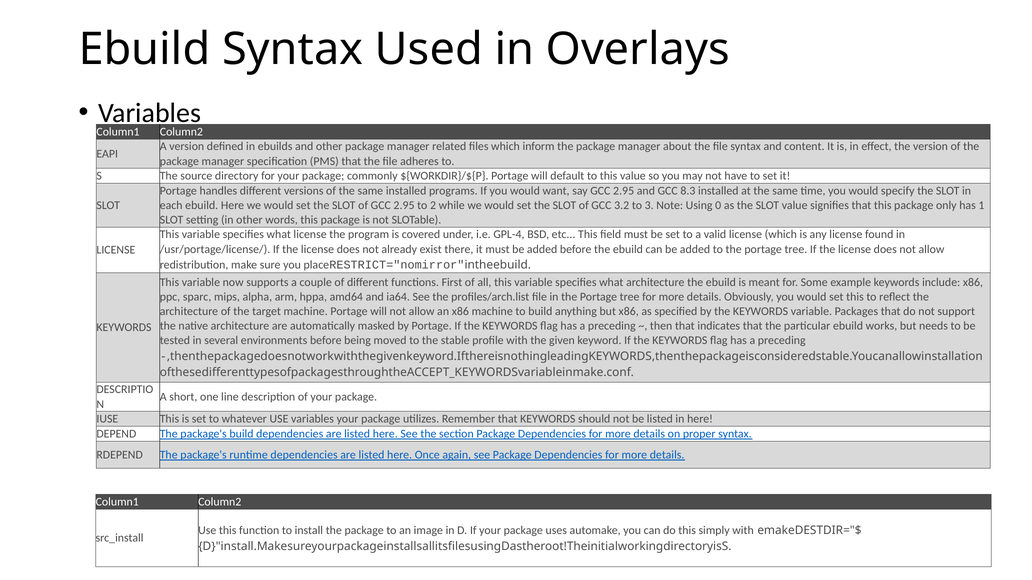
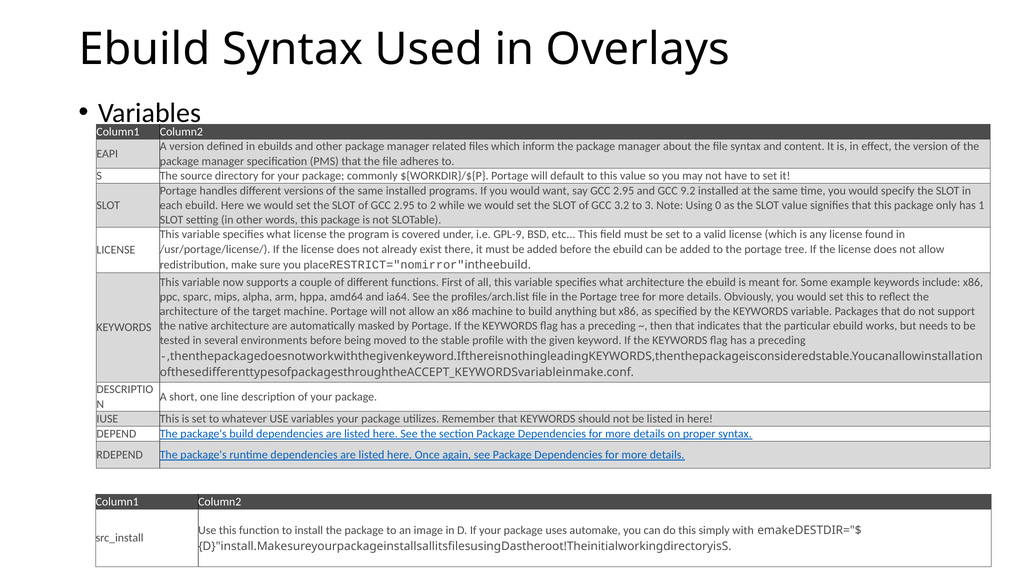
8.3: 8.3 -> 9.2 (688, 191)
GPL-4: GPL-4 -> GPL-9 (509, 235)
